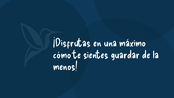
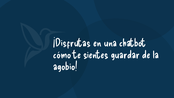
máximo: máximo -> chatbot (133, 43)
menos: menos -> agobio (65, 66)
